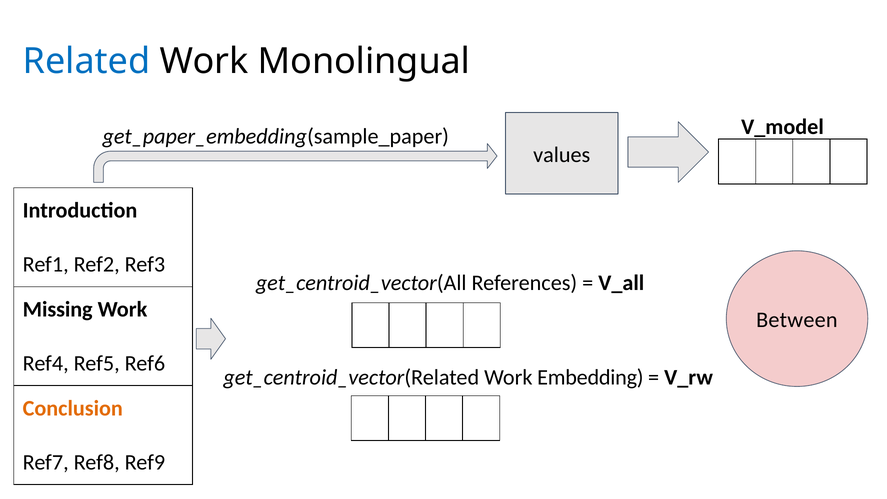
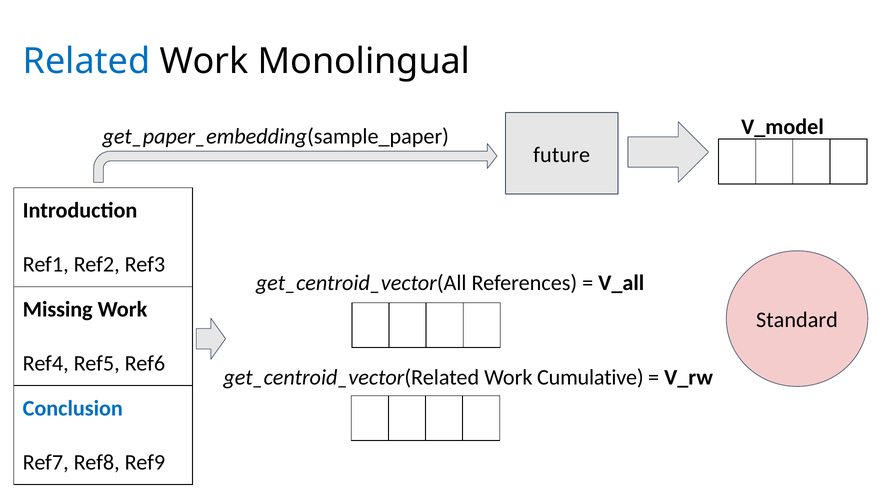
values: values -> future (562, 155)
Between: Between -> Standard (797, 320)
Embedding: Embedding -> Cumulative (590, 378)
Conclusion colour: orange -> blue (73, 408)
